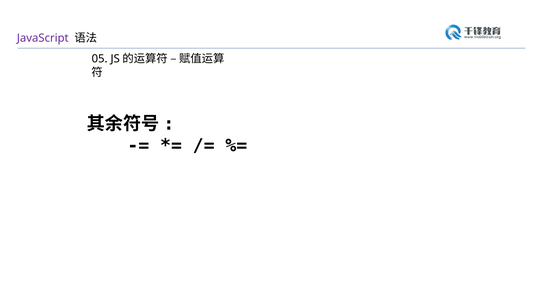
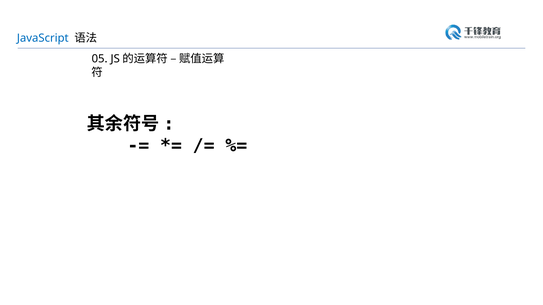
JavaScript colour: purple -> blue (43, 38)
